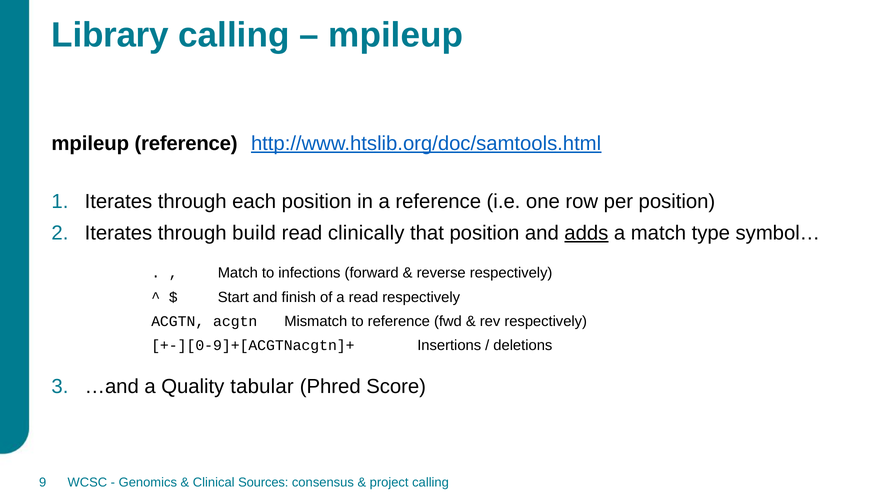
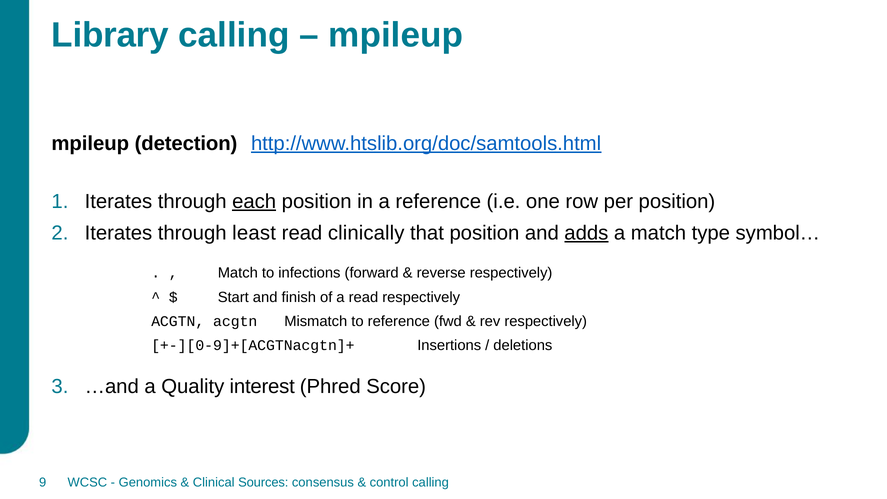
mpileup reference: reference -> detection (186, 143)
each underline: none -> present (254, 202)
build: build -> least (254, 233)
tabular: tabular -> interest (262, 387)
project: project -> control (389, 483)
